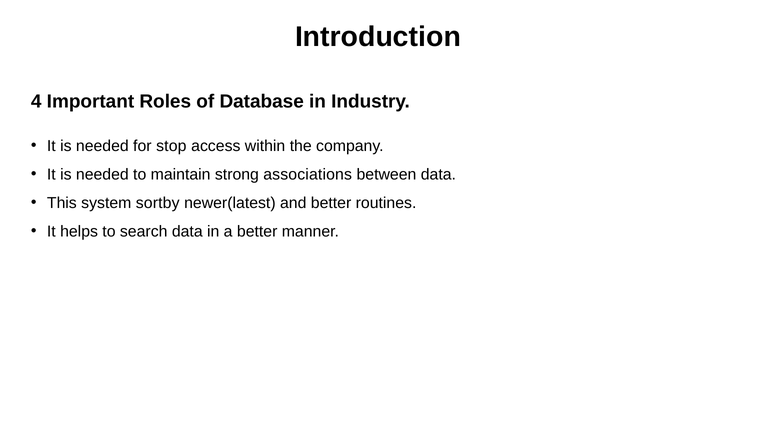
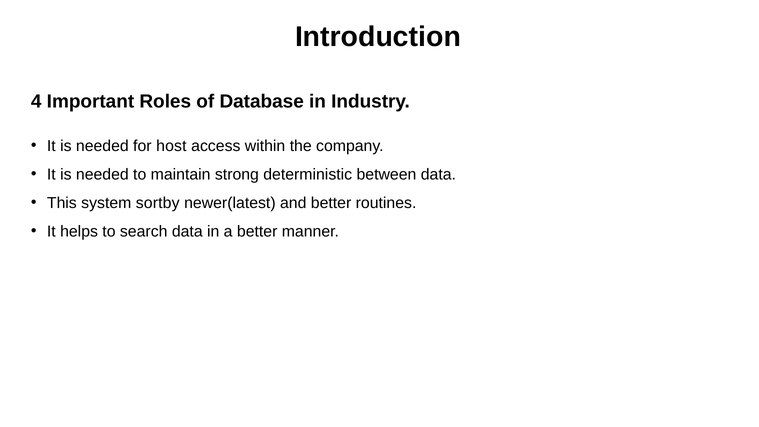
stop: stop -> host (171, 146)
associations: associations -> deterministic (308, 174)
